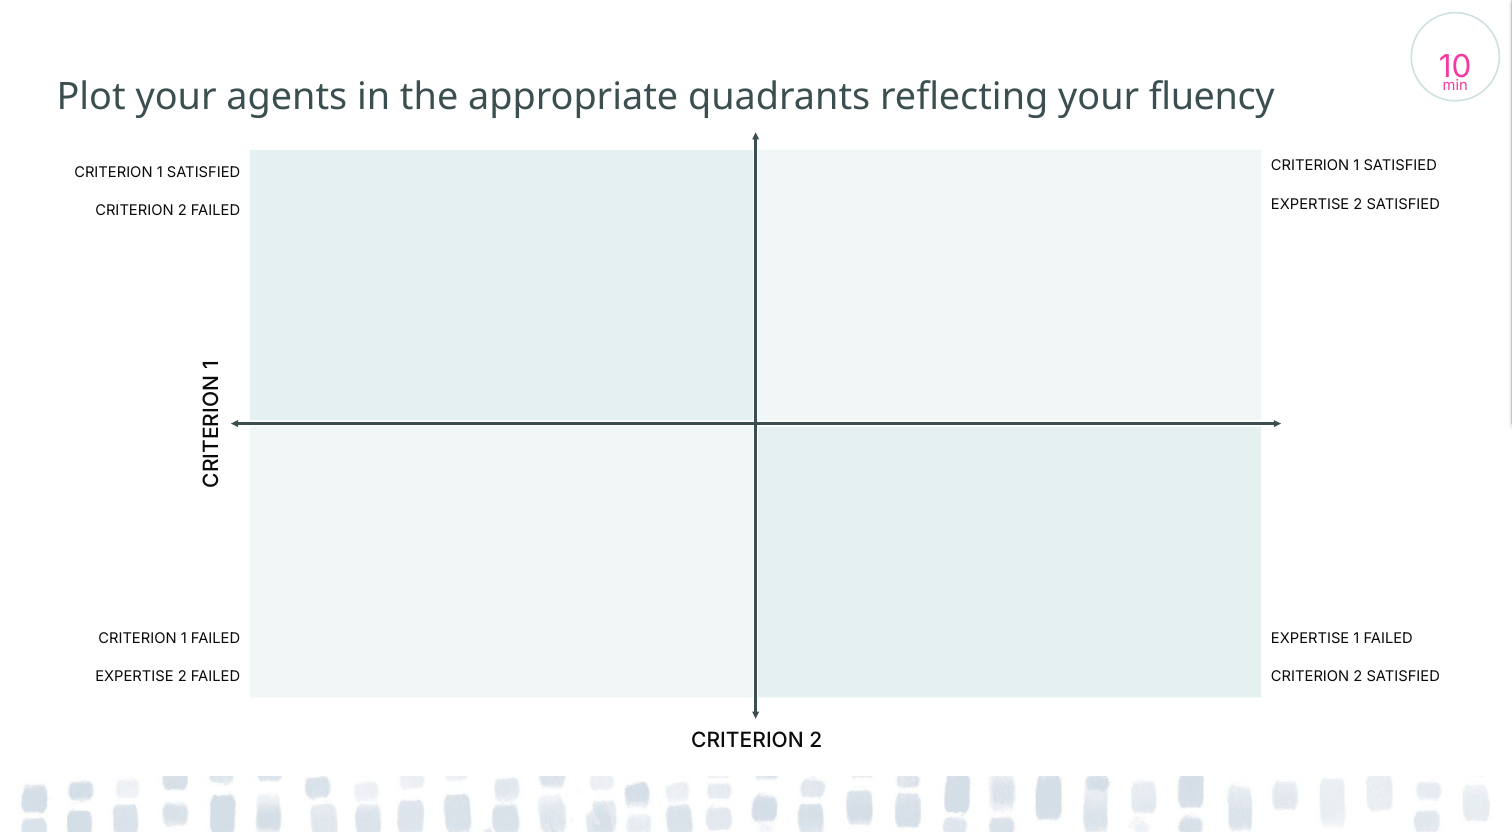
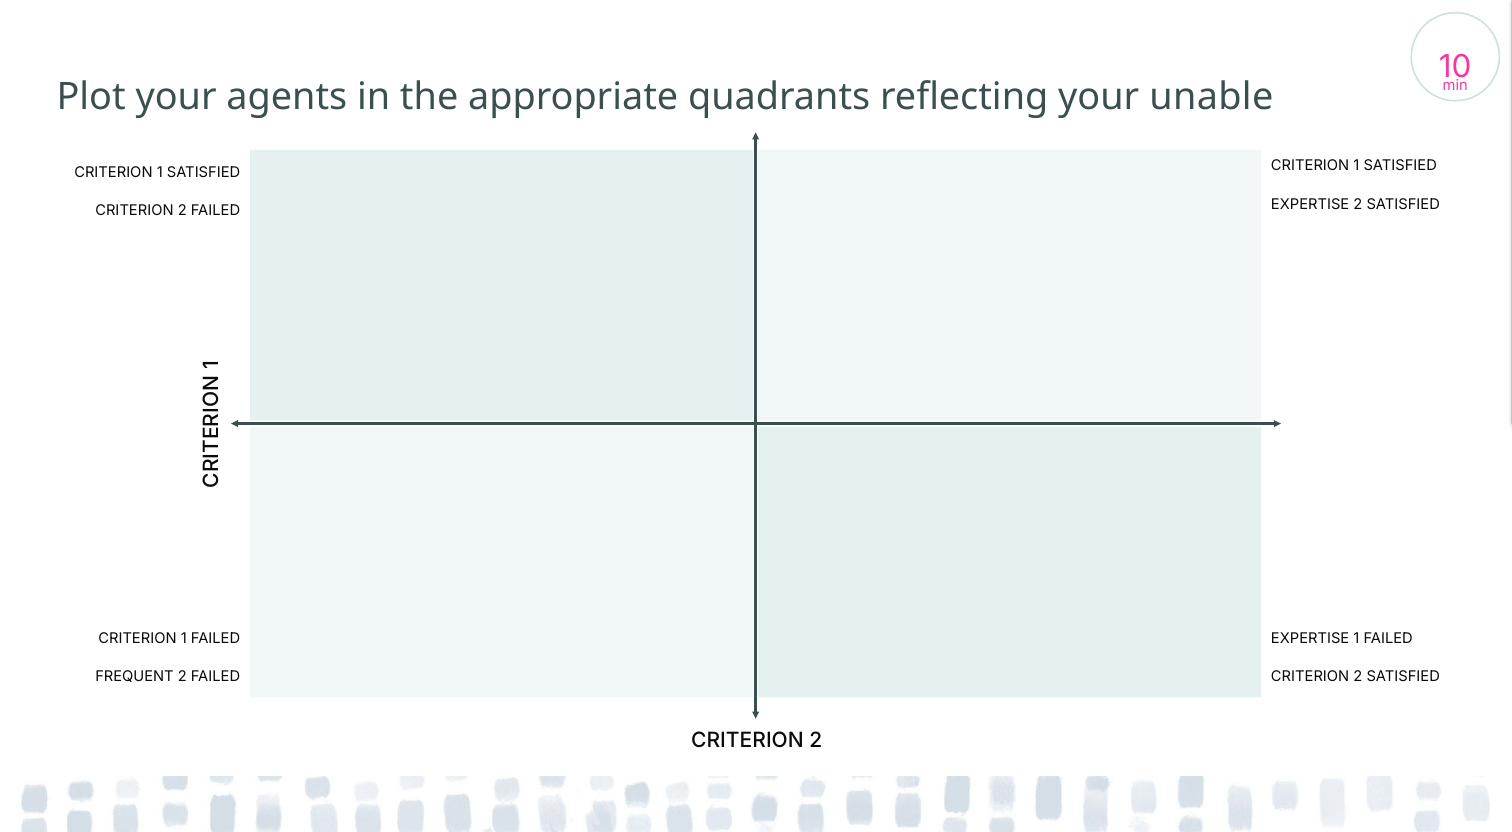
fluency: fluency -> unable (1211, 97)
EXPERTISE: EXPERTISE -> FREQUENT (135, 677)
